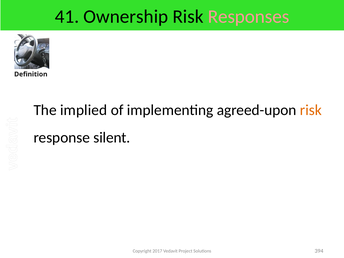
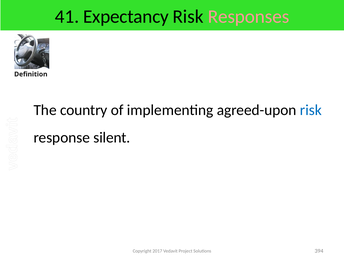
Ownership: Ownership -> Expectancy (126, 17)
implied: implied -> country (84, 110)
risk colour: orange -> blue (311, 110)
